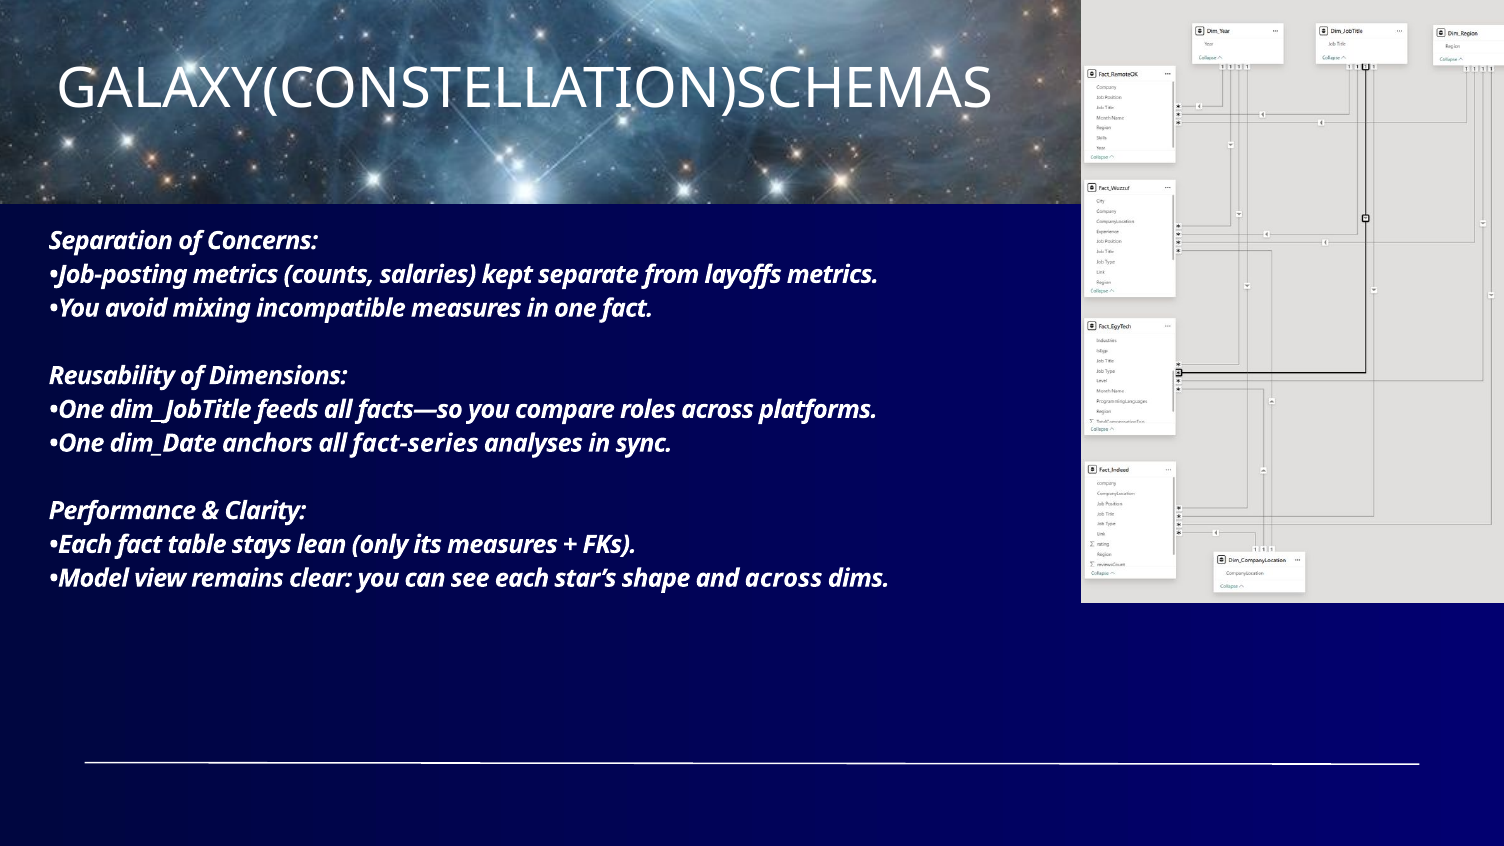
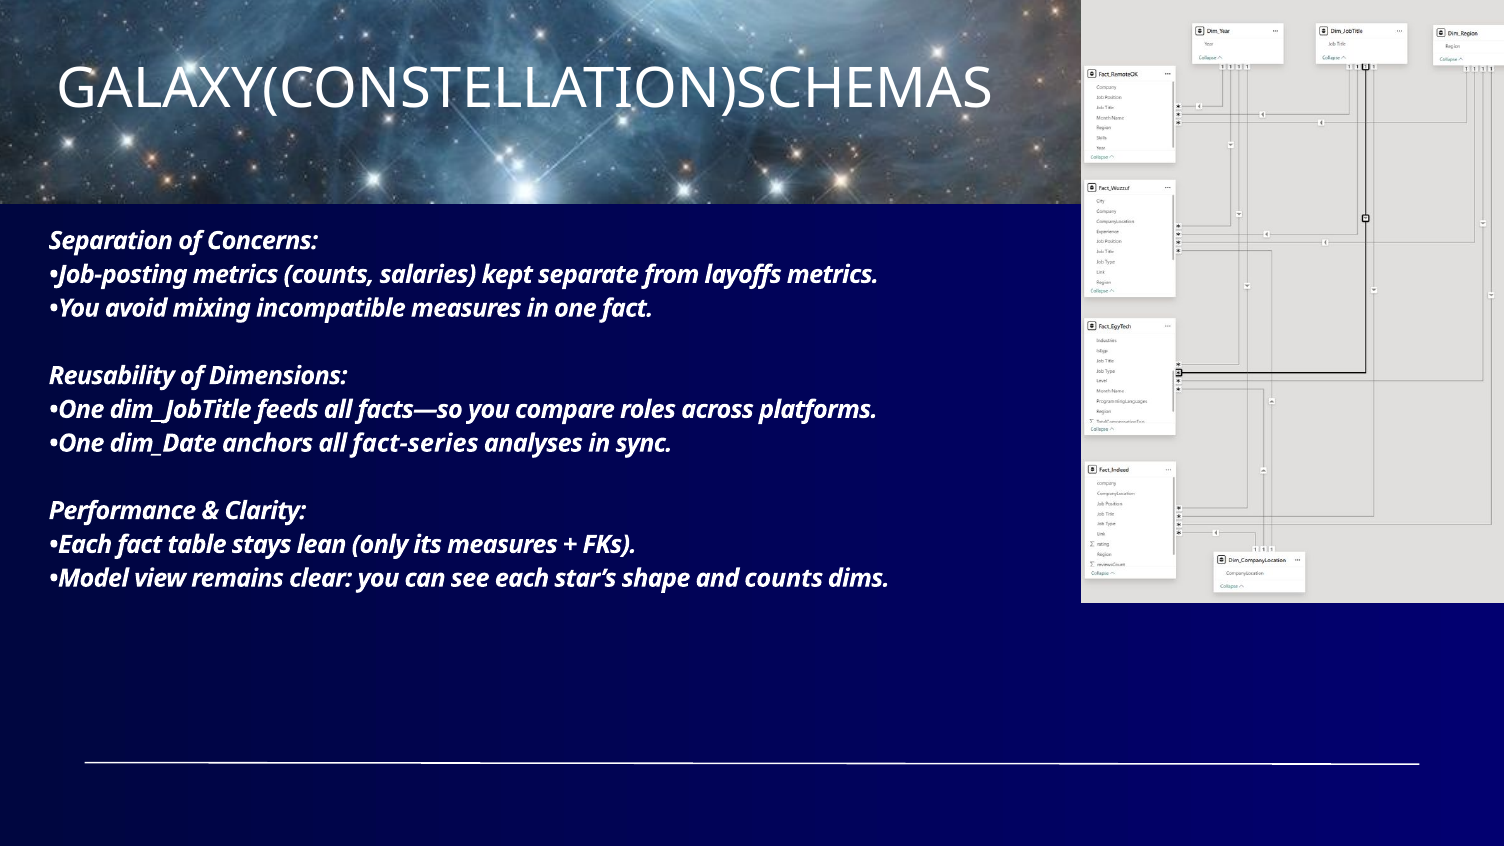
and across: across -> counts (784, 578)
